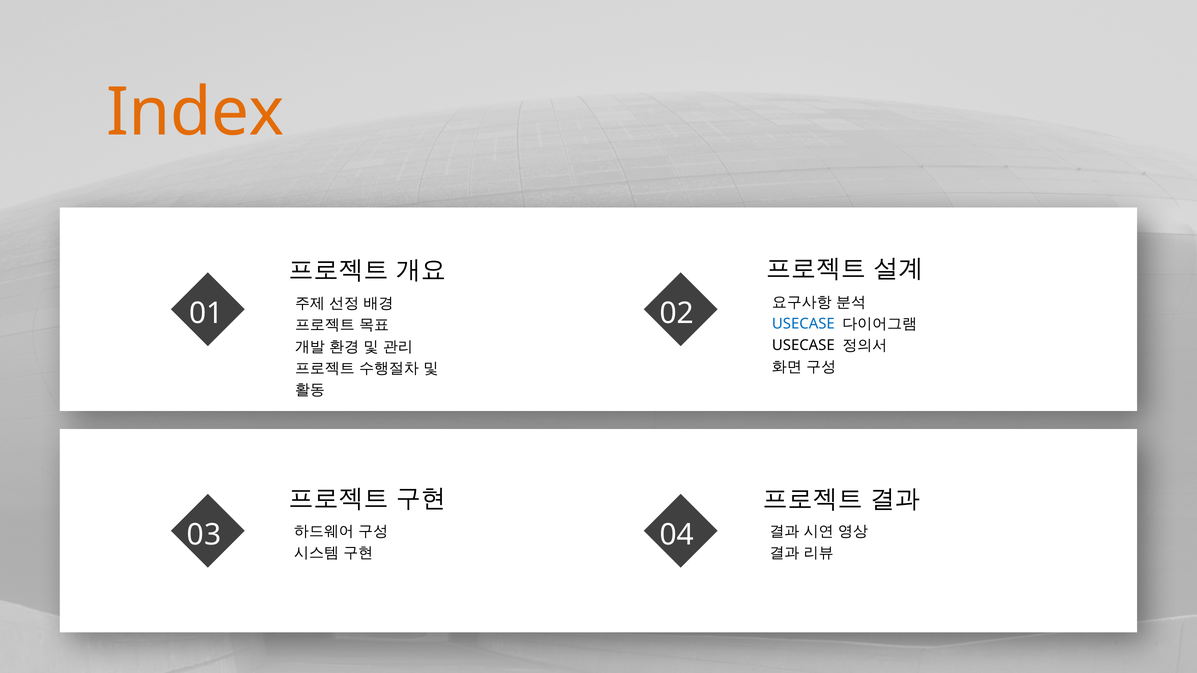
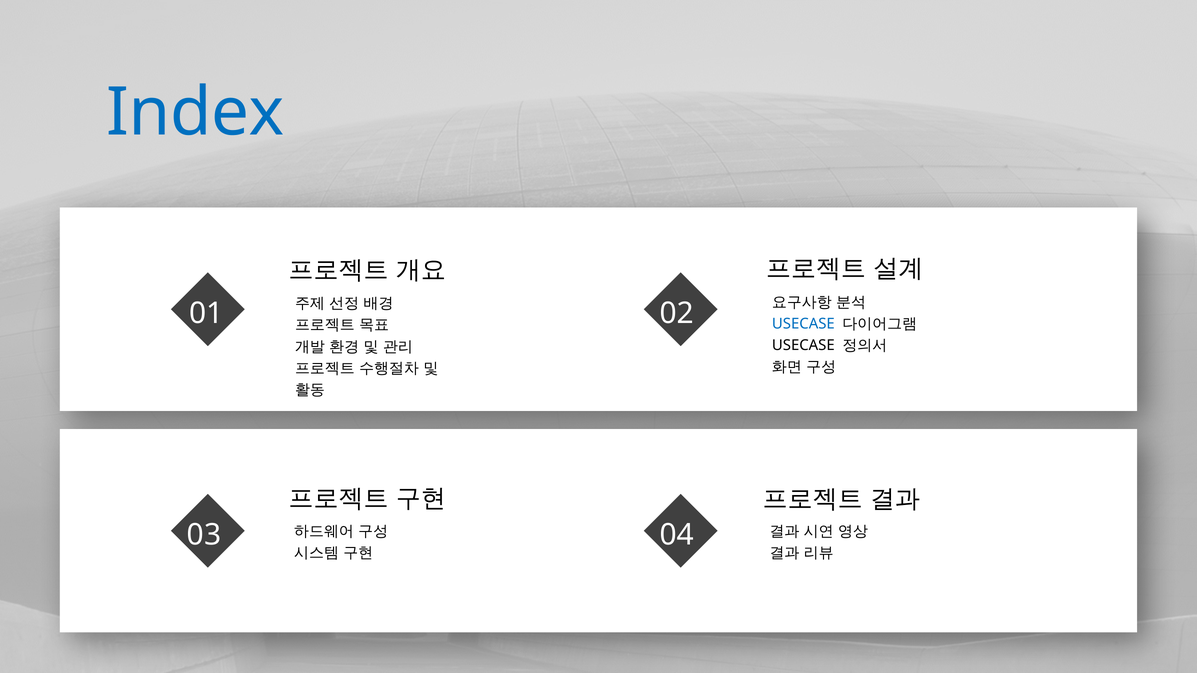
Index colour: orange -> blue (195, 113)
